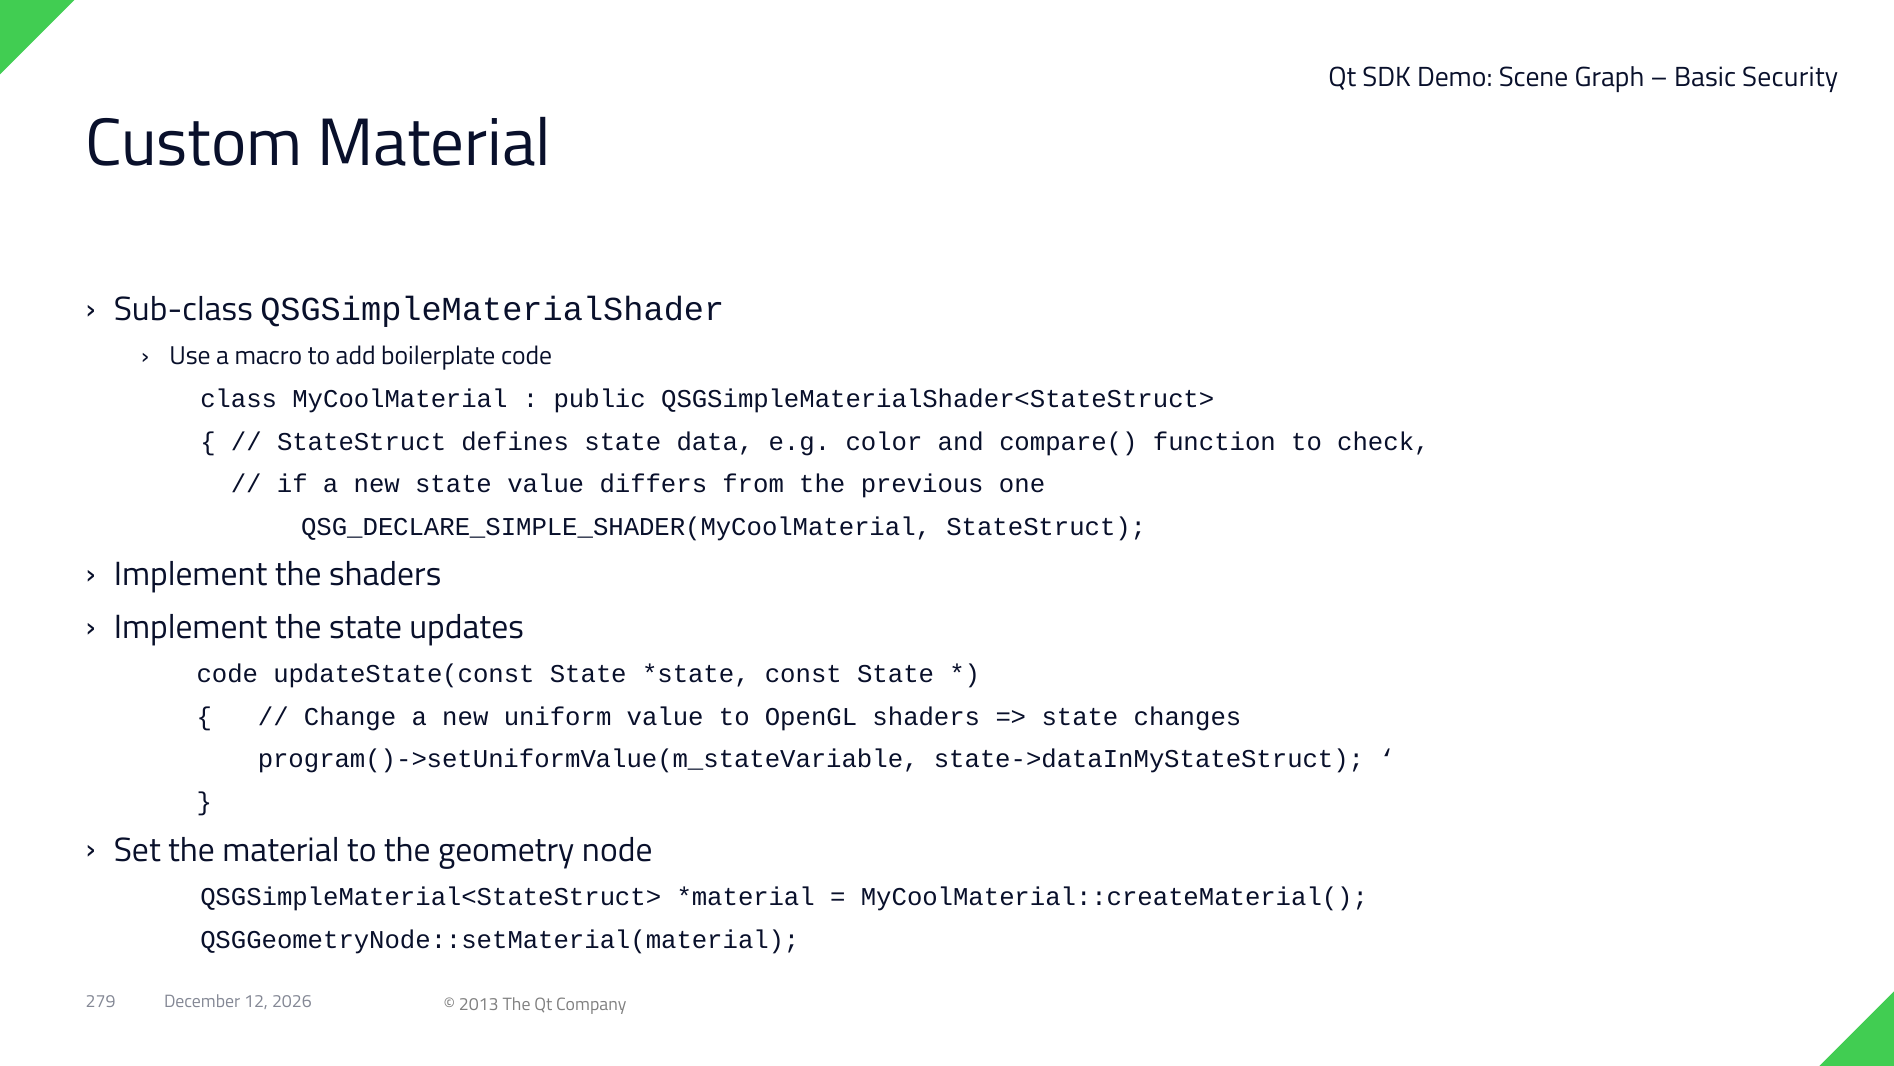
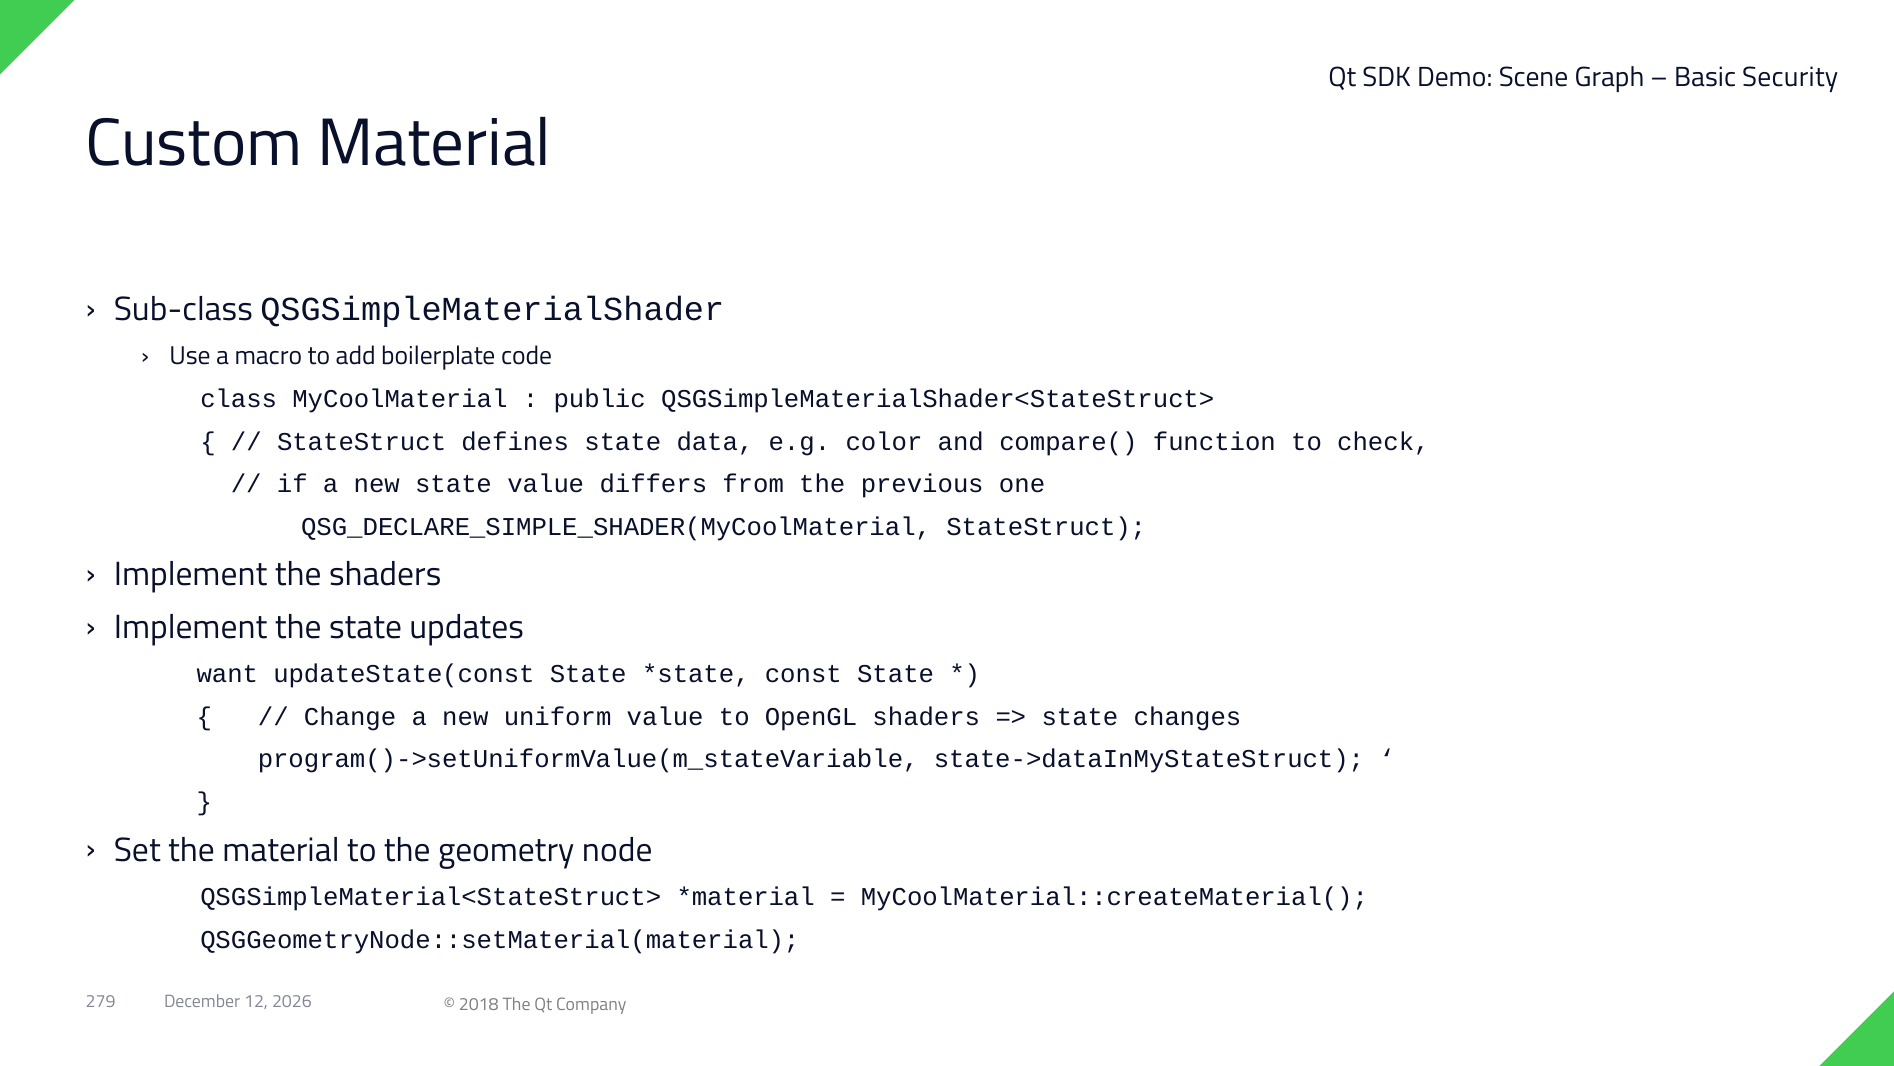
code: code -> want (227, 674)
2013: 2013 -> 2018 (479, 1004)
